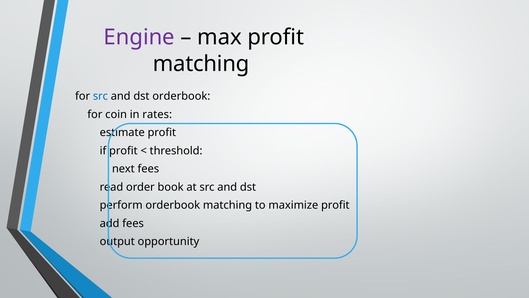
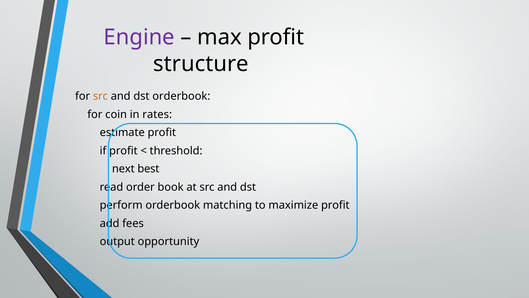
matching: matching -> structure (201, 64)
src colour: blue -> orange (100, 96)
next fees: fees -> best (148, 169)
